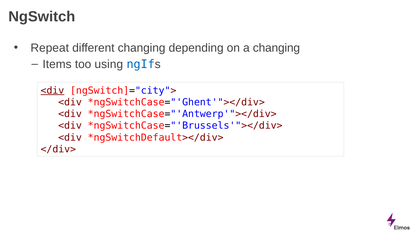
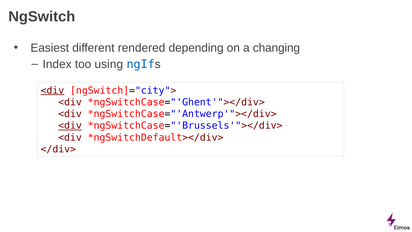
Repeat: Repeat -> Easiest (50, 48)
different changing: changing -> rendered (142, 48)
Items: Items -> Index (57, 64)
<div underline: none -> present (70, 126)
